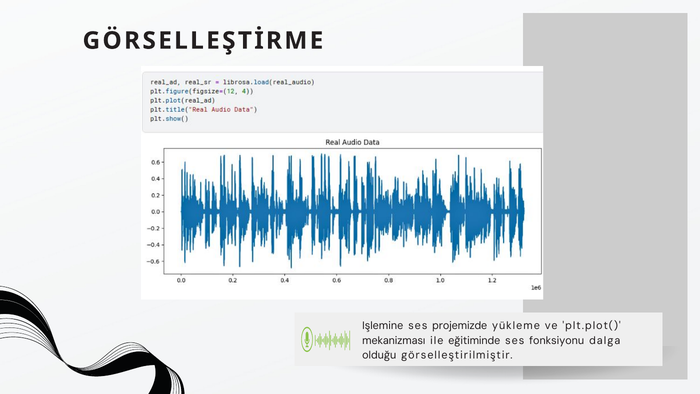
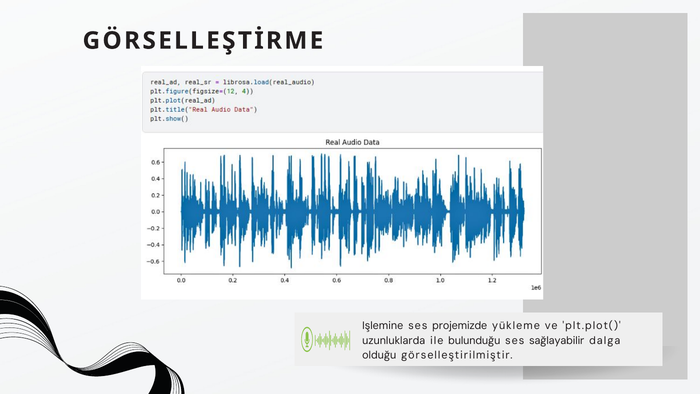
mekanizması: mekanizması -> uzunluklarda (394, 340)
eğitiminde: eğitiminde -> bulunduğu (474, 340)
fonksiyonu: fonksiyonu -> sağlayabilir (557, 340)
